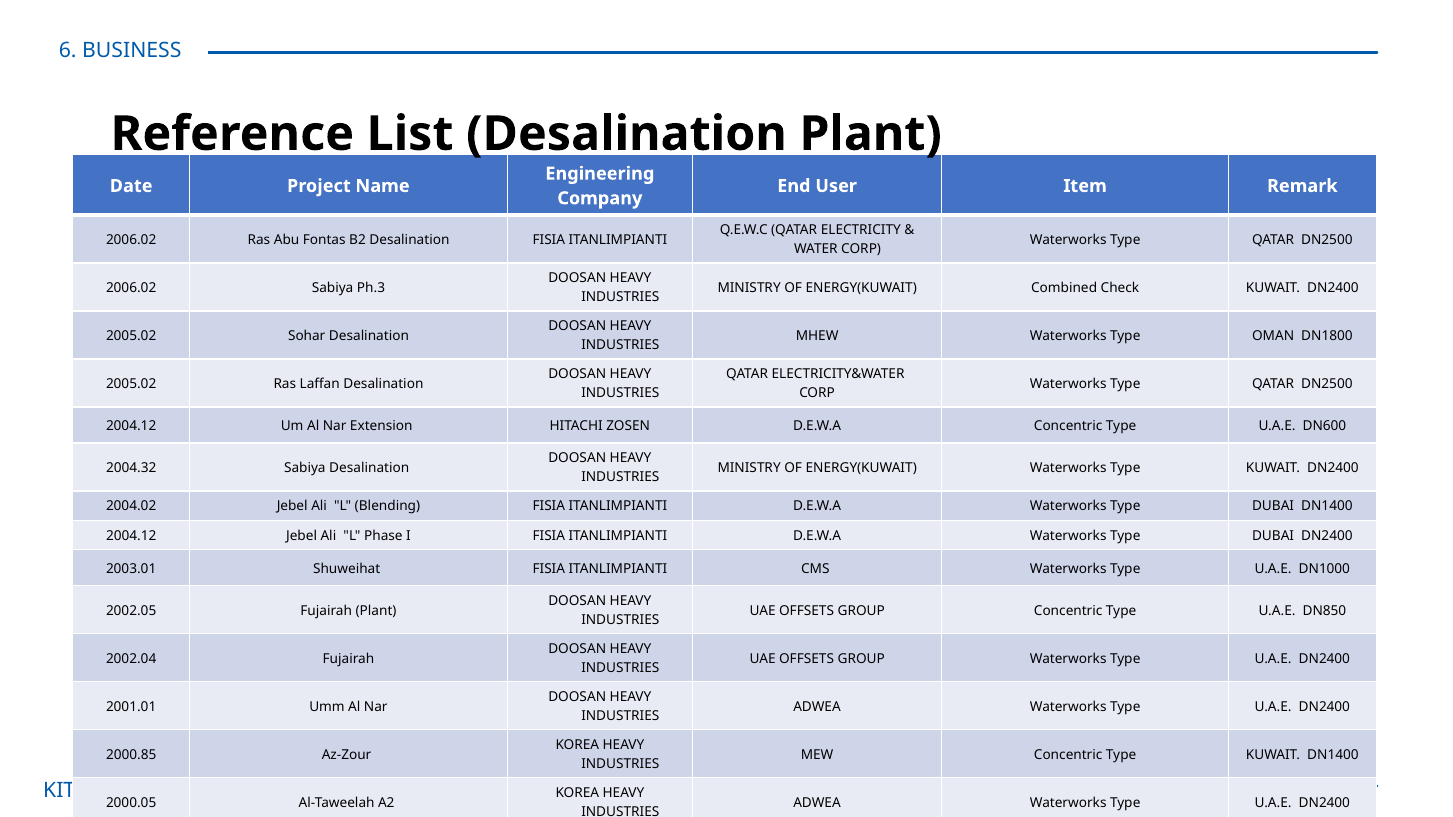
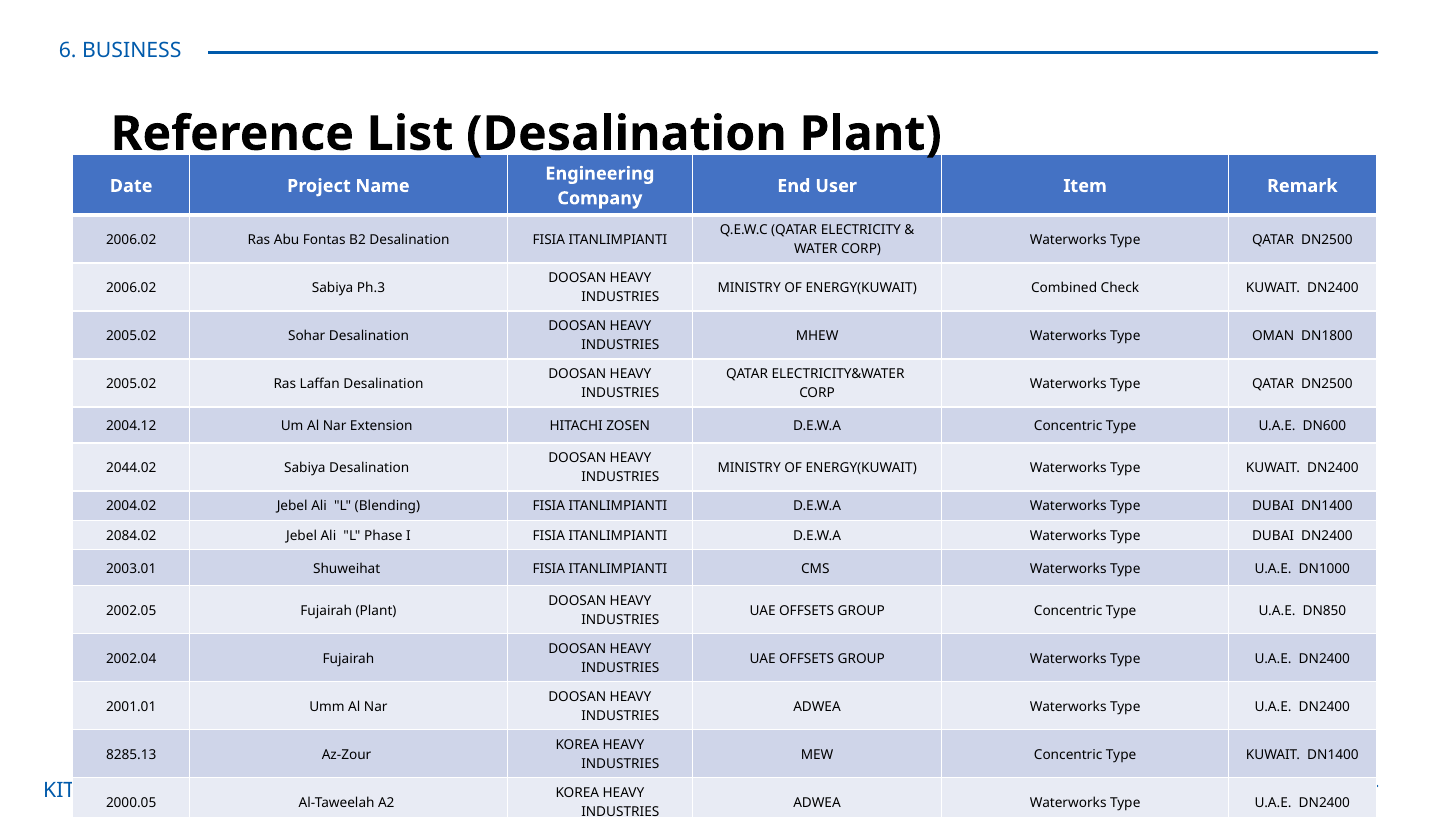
2004.32: 2004.32 -> 2044.02 (131, 468)
2004.12: 2004.12 -> 2084.02 (131, 536)
2000.85: 2000.85 -> 8285.13 (131, 755)
